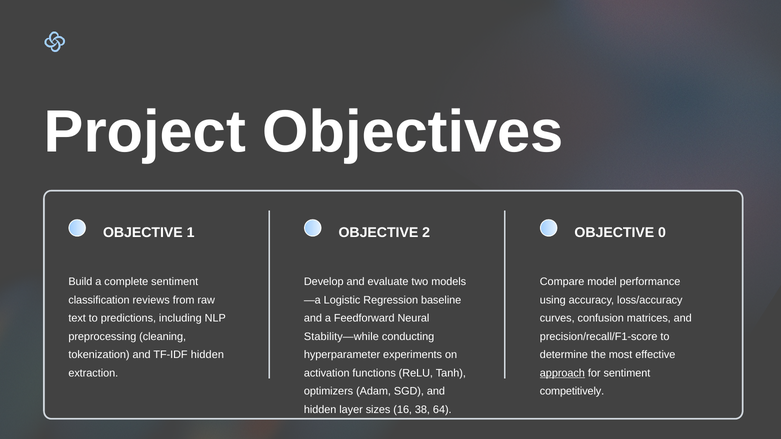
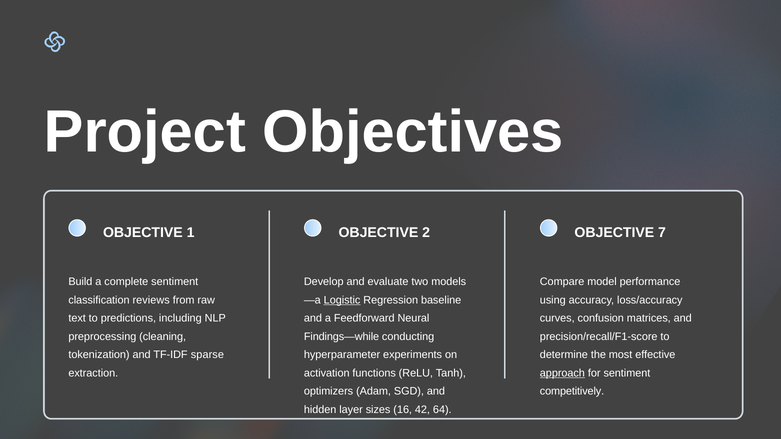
0: 0 -> 7 (662, 233)
Logistic underline: none -> present (342, 300)
Stability—while: Stability—while -> Findings—while (342, 337)
TF-IDF hidden: hidden -> sparse (207, 355)
38: 38 -> 42 (422, 410)
